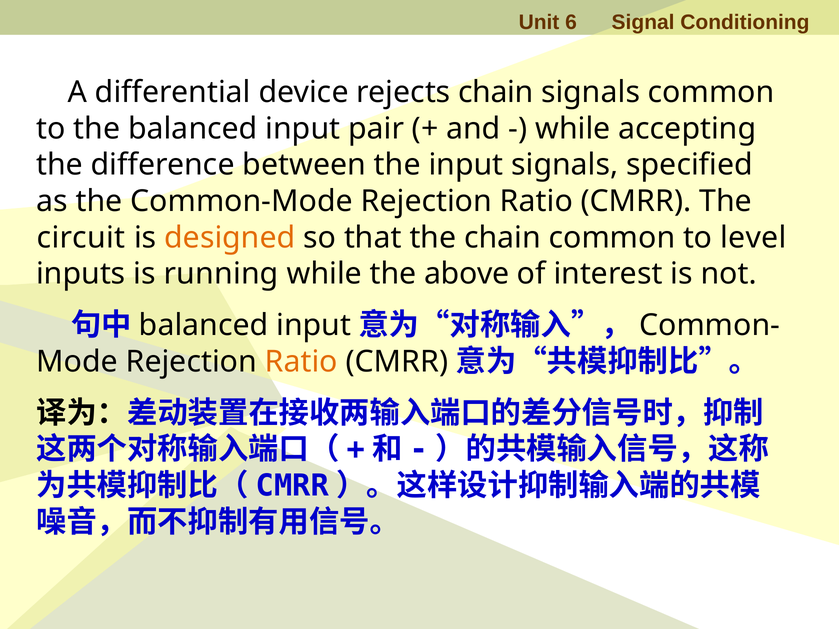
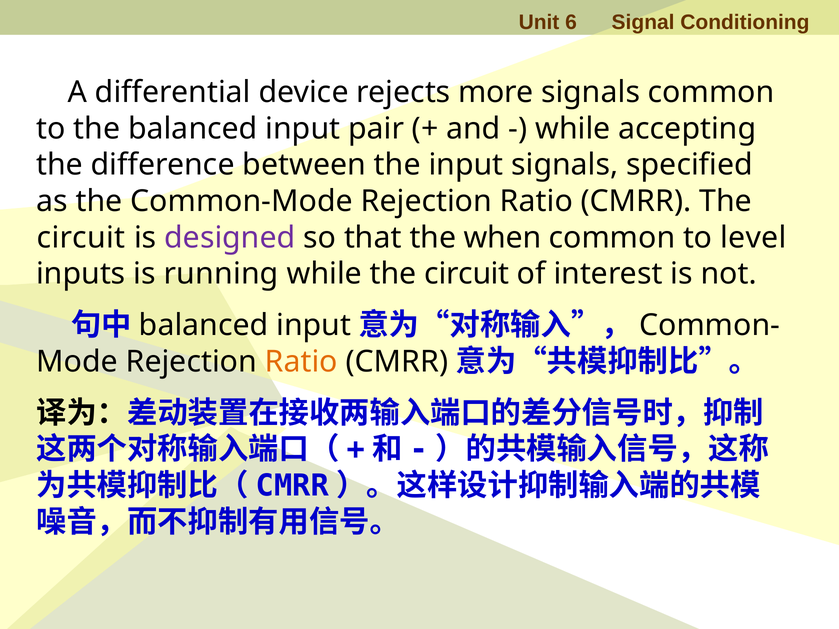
rejects chain: chain -> more (496, 92)
designed colour: orange -> purple (230, 238)
the chain: chain -> when (503, 238)
while the above: above -> circuit (467, 274)
